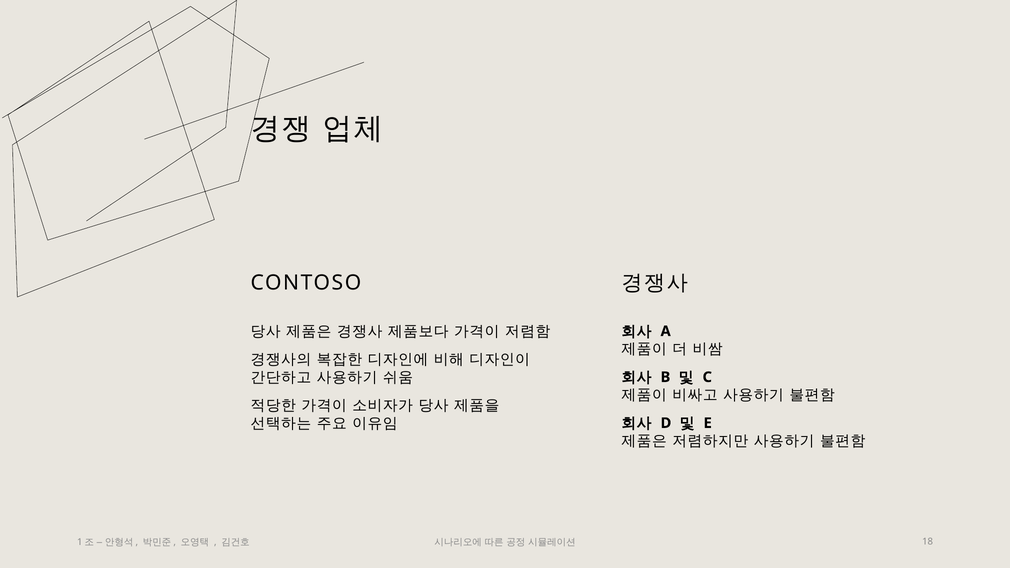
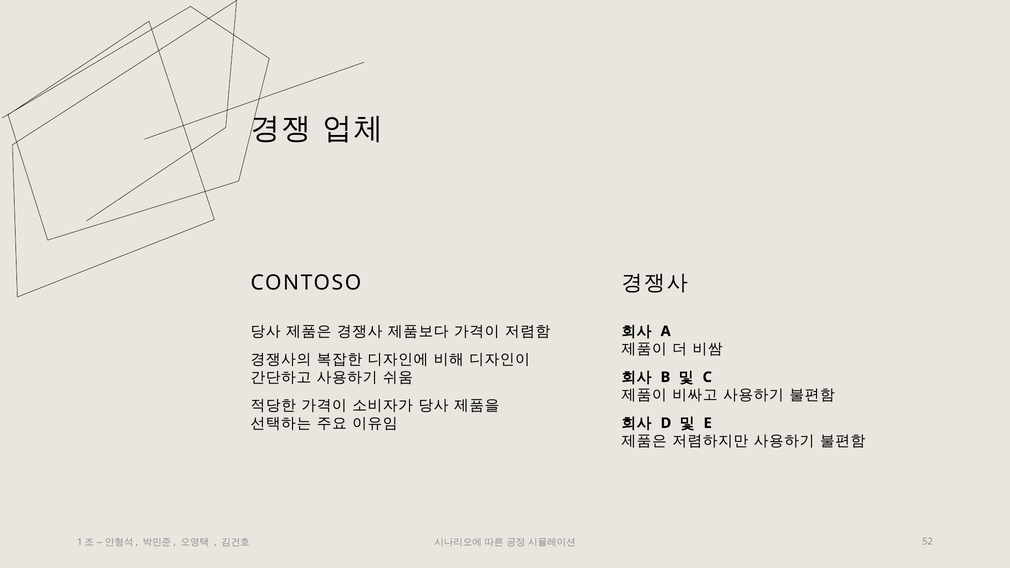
18: 18 -> 52 (928, 542)
